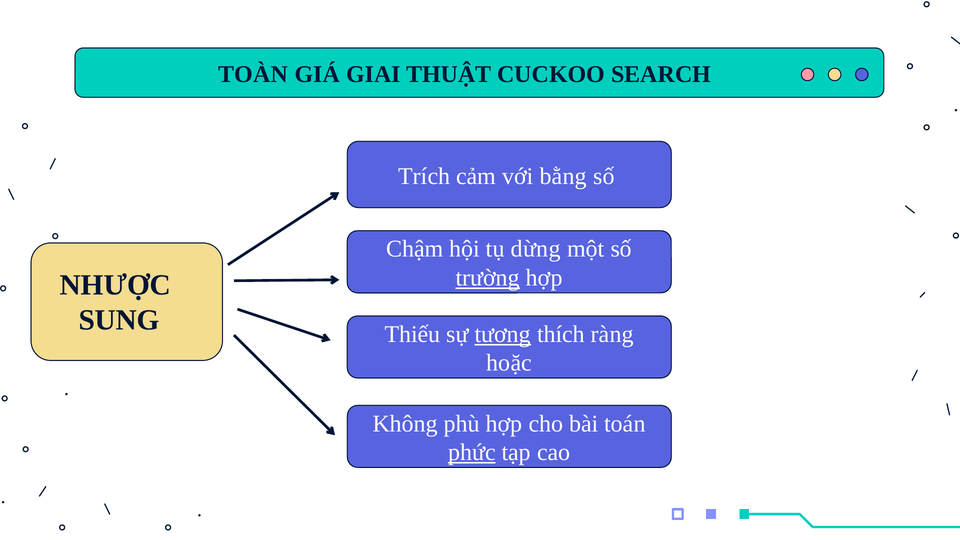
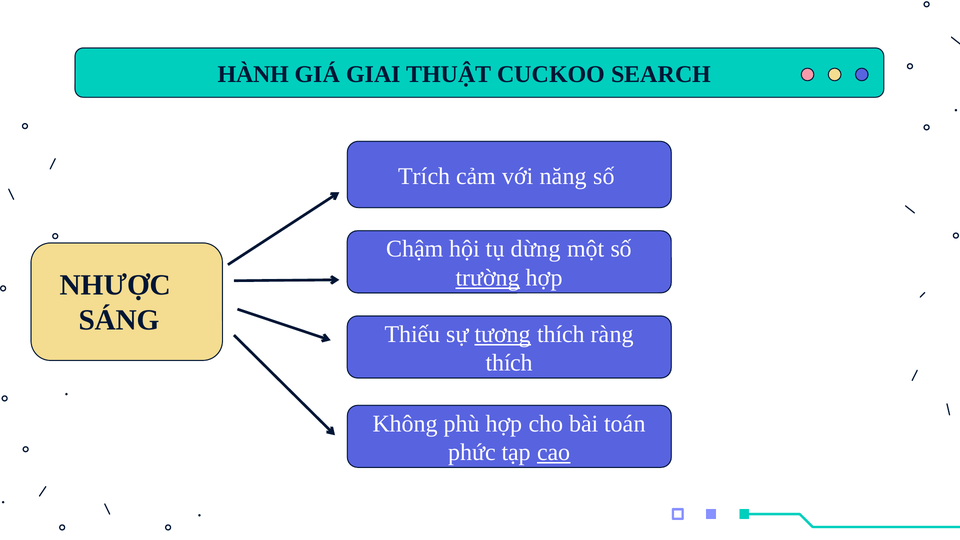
TOÀN: TOÀN -> HÀNH (253, 74)
bằng: bằng -> năng (563, 176)
SUNG: SUNG -> SÁNG (119, 320)
hoặc: hoặc -> thích (509, 363)
phức underline: present -> none (472, 452)
cao underline: none -> present (554, 452)
